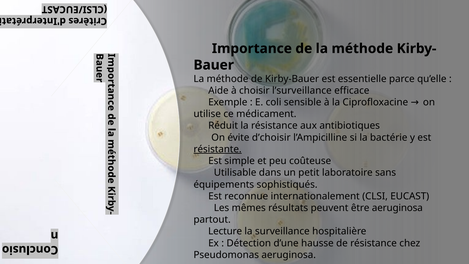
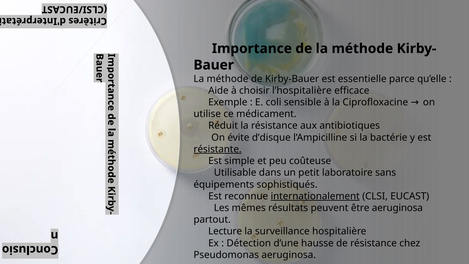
l’surveillance: l’surveillance -> l’hospitalière (302, 90)
d’choisir: d’choisir -> d’disque (271, 137)
internationalement underline: none -> present (315, 196)
